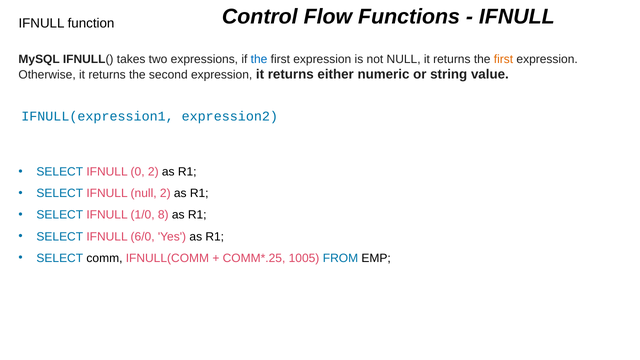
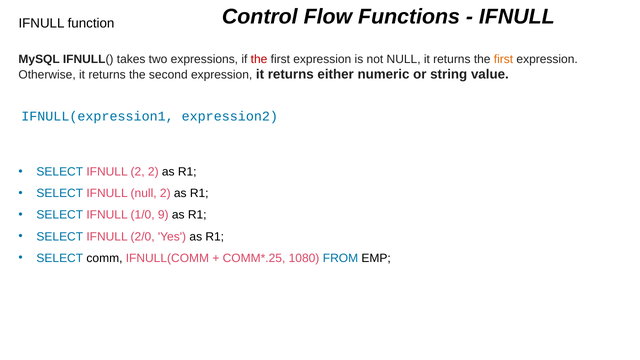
the colour: blue -> red (259, 59)
IFNULL 0: 0 -> 2 (138, 172)
8: 8 -> 9 (163, 215)
6/0: 6/0 -> 2/0 (143, 237)
1005: 1005 -> 1080 (304, 258)
